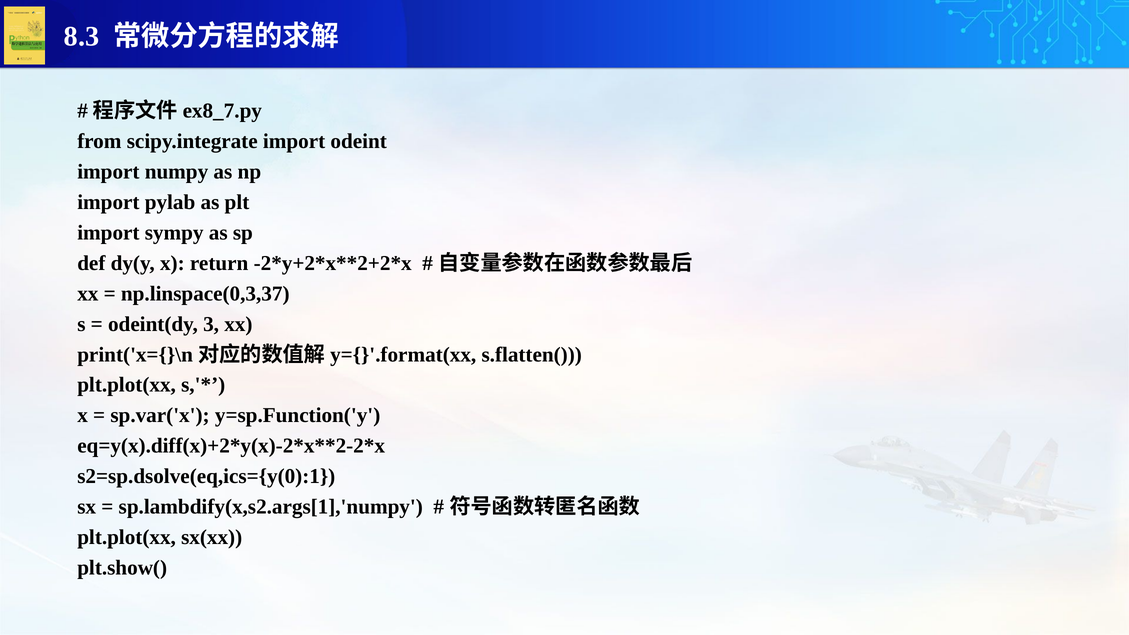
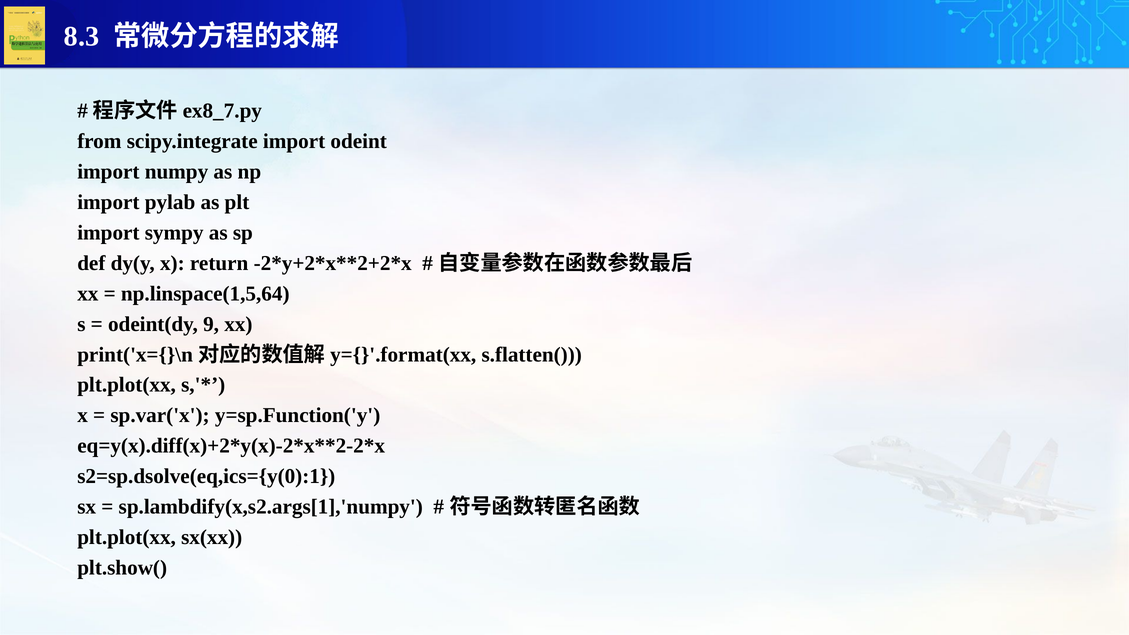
np.linspace(0,3,37: np.linspace(0,3,37 -> np.linspace(1,5,64 (205, 294)
3: 3 -> 9 (211, 324)
